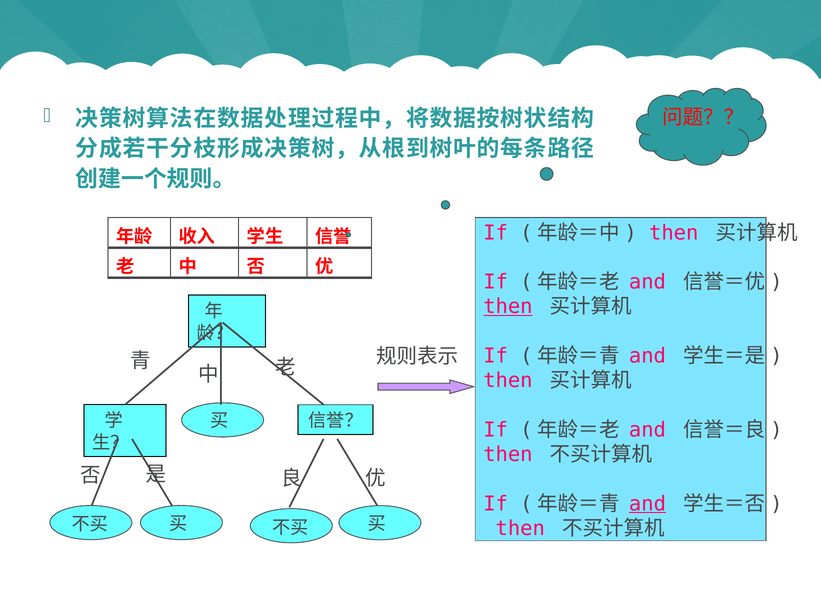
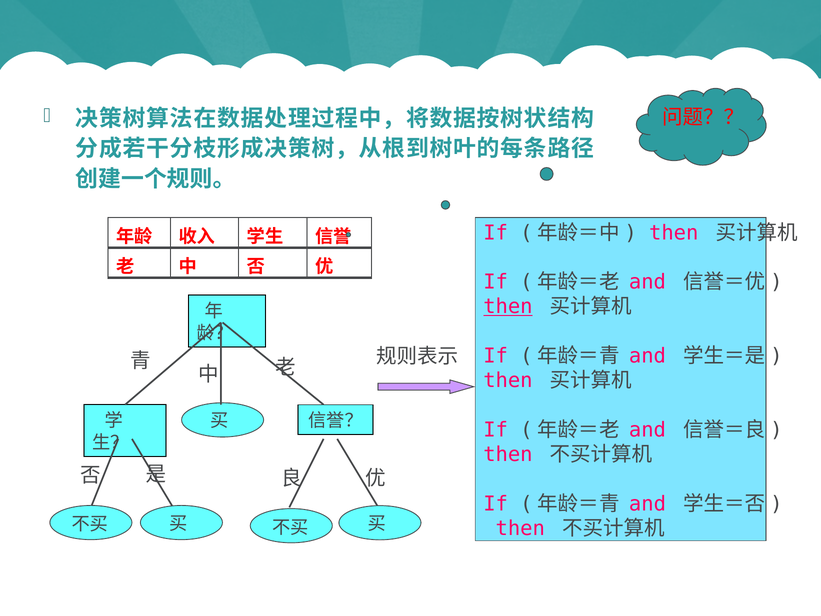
and underline: present -> none (647, 504)
